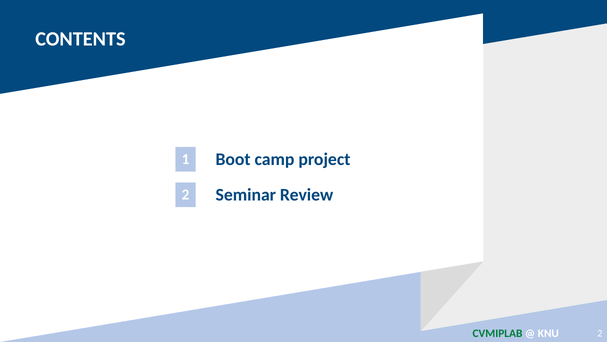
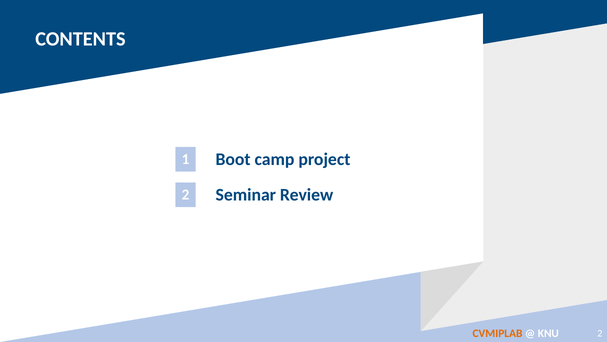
CVMIPLAB colour: green -> orange (498, 333)
